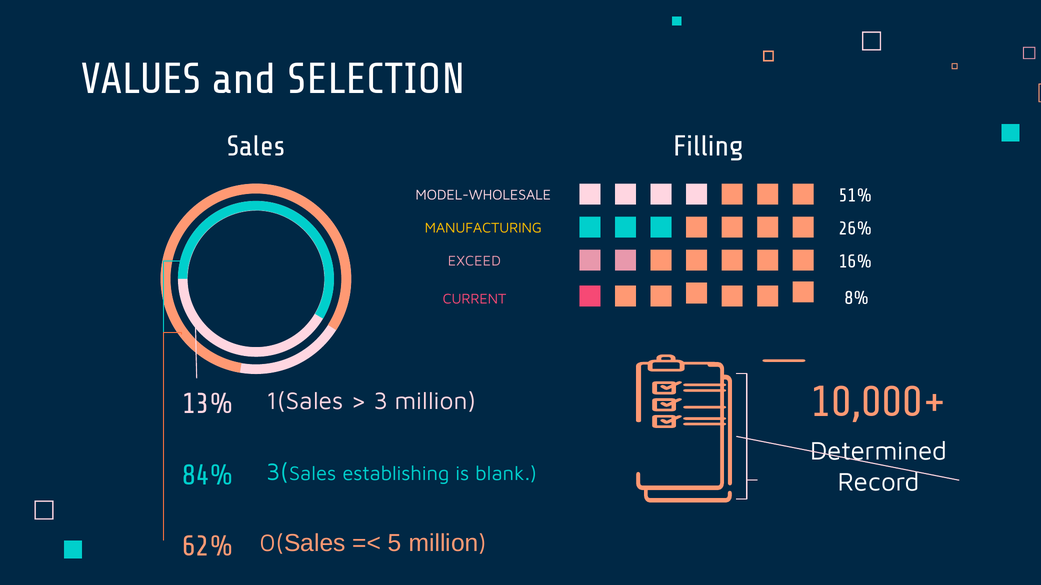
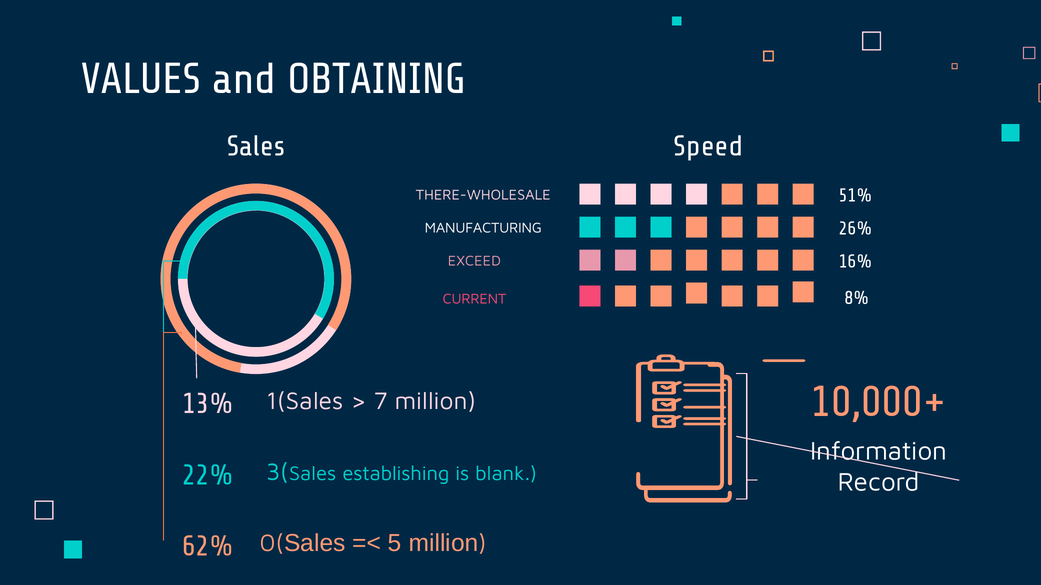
SELECTION: SELECTION -> OBTAINING (377, 79)
Filling: Filling -> Speed (708, 146)
MODEL-WHOLESALE: MODEL-WHOLESALE -> THERE-WHOLESALE (483, 195)
MANUFACTURING colour: yellow -> white (483, 228)
3: 3 -> 7 (381, 401)
Determined: Determined -> Information (879, 452)
84%: 84% -> 22% (208, 476)
